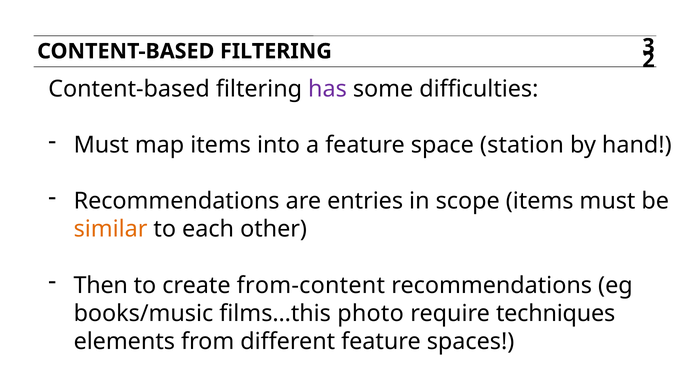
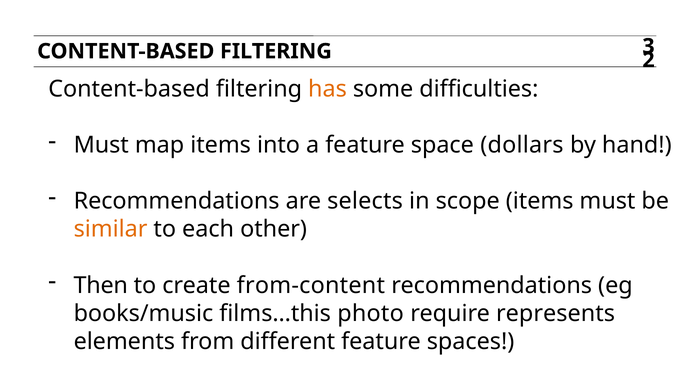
has colour: purple -> orange (327, 89)
station: station -> dollars (522, 145)
entries: entries -> selects (365, 201)
techniques: techniques -> represents (556, 314)
